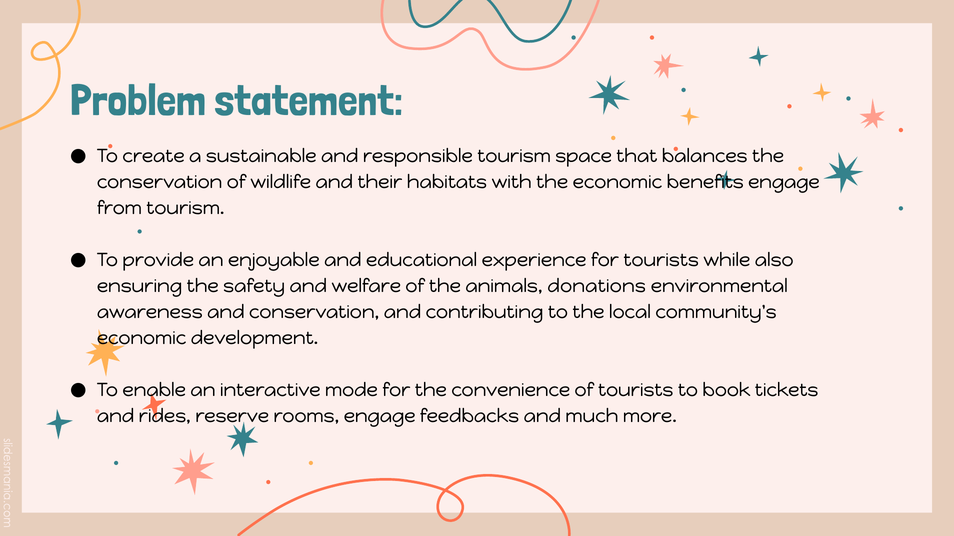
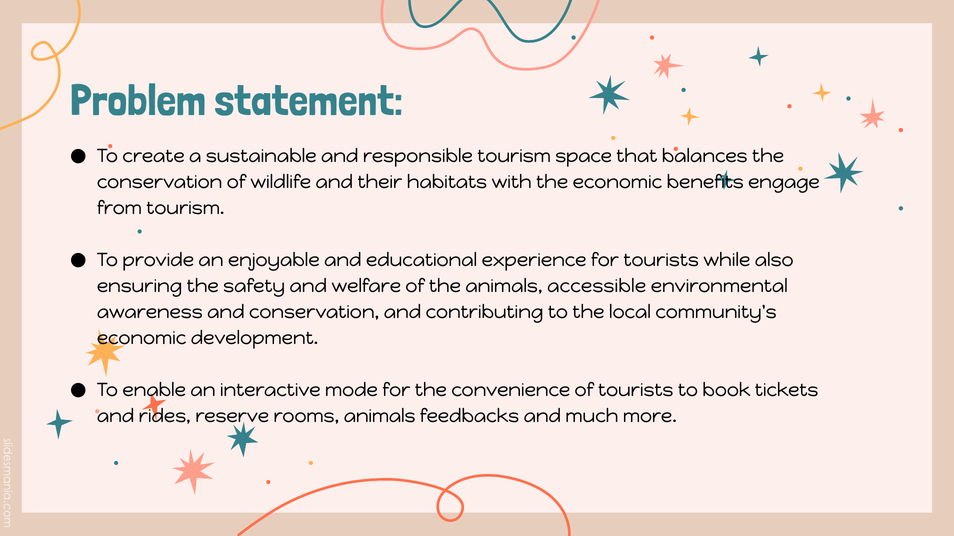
donations: donations -> accessible (597, 286)
rooms engage: engage -> animals (380, 416)
